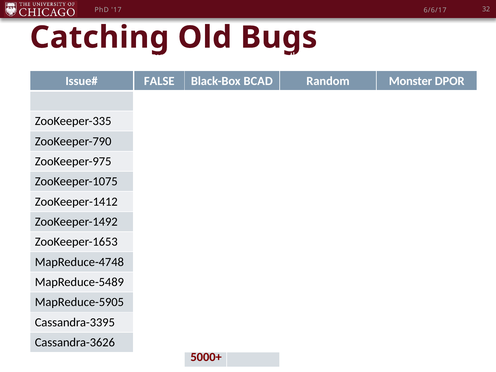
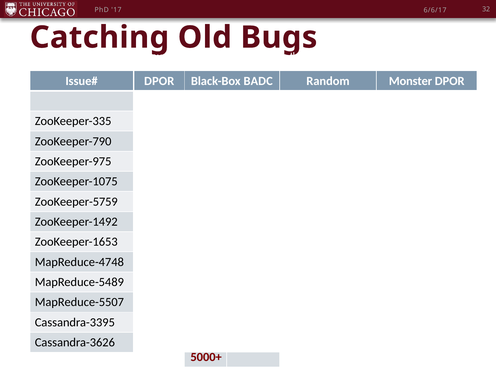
FALSE: FALSE -> DPOR (159, 81)
BCAD: BCAD -> BADC (258, 81)
ZooKeeper-1412: ZooKeeper-1412 -> ZooKeeper-5759 (76, 202)
MapReduce-5905: MapReduce-5905 -> MapReduce-5507 (79, 302)
